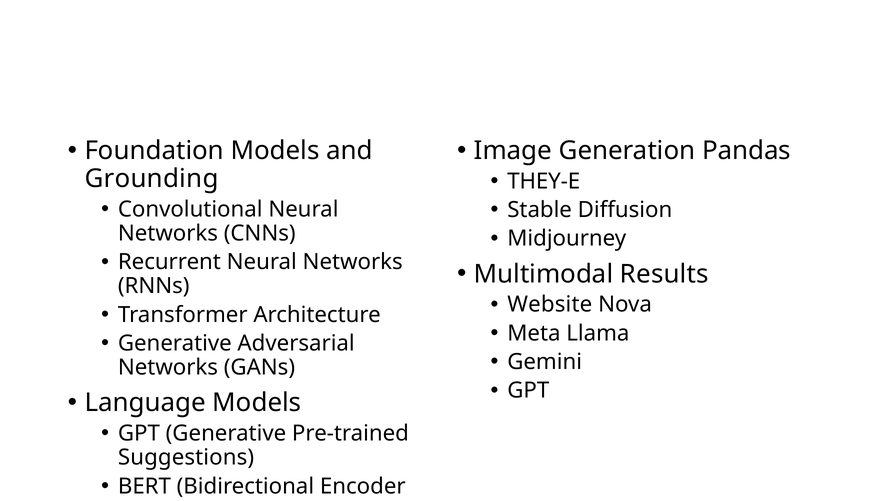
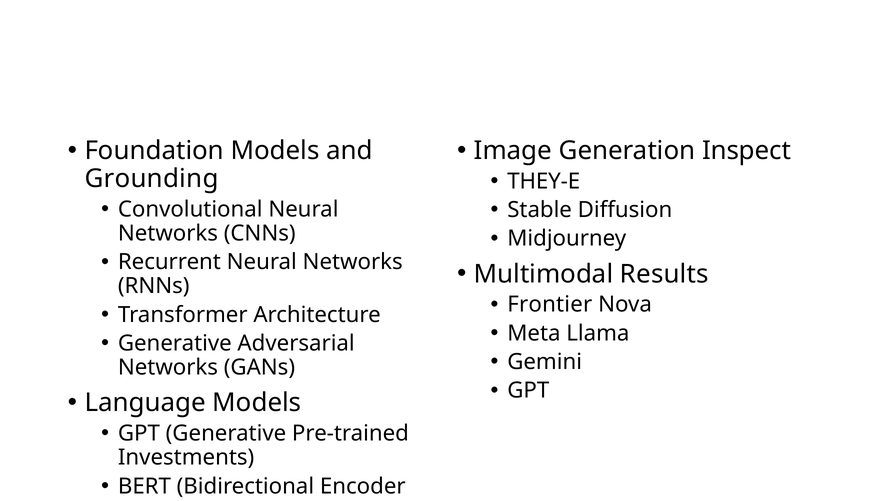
Pandas: Pandas -> Inspect (747, 150)
Website: Website -> Frontier (550, 304)
Suggestions: Suggestions -> Investments (186, 457)
